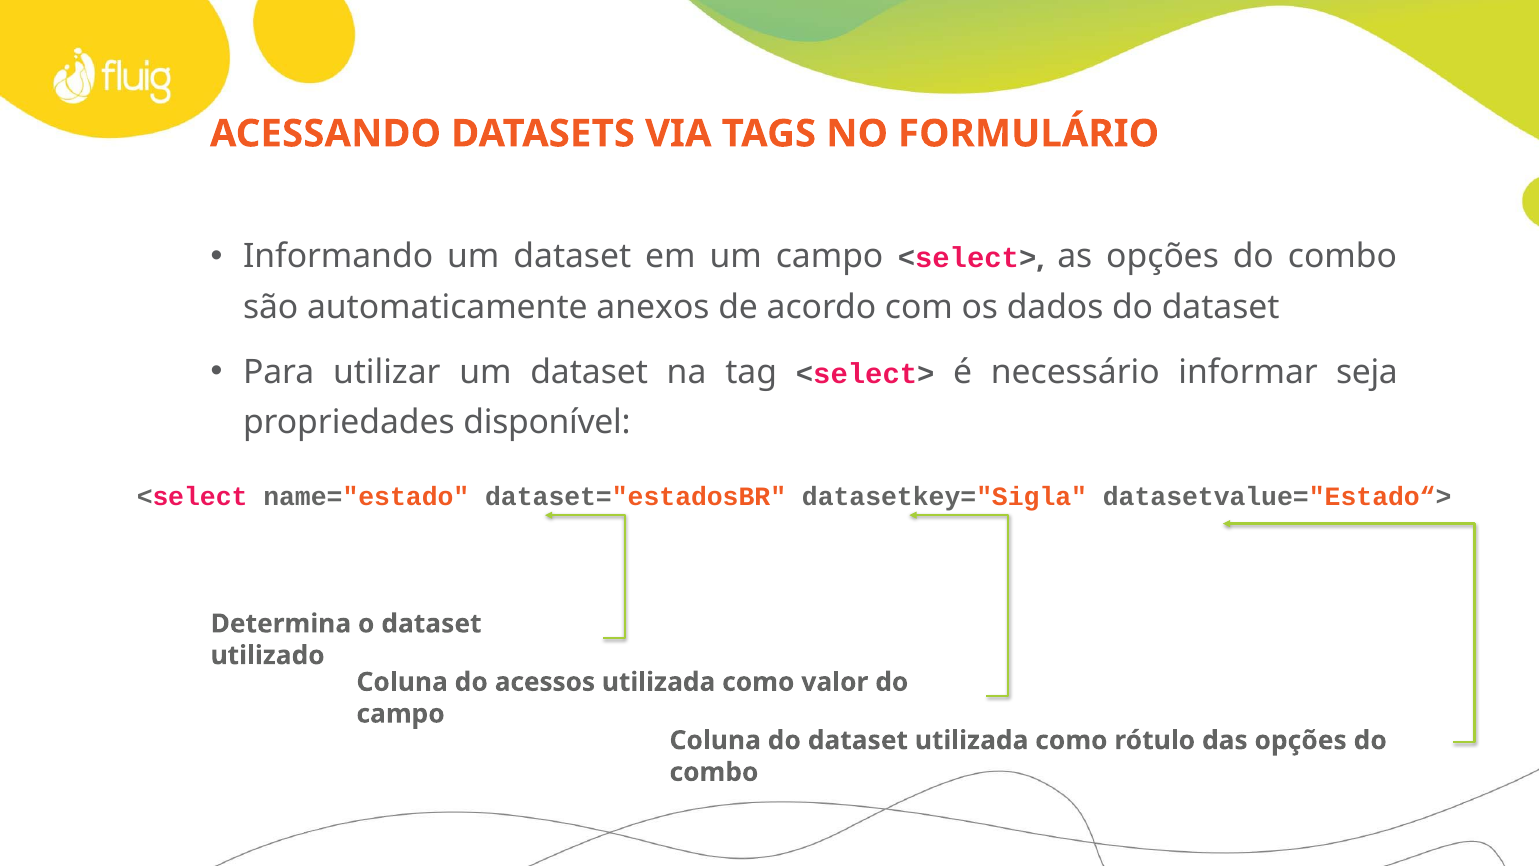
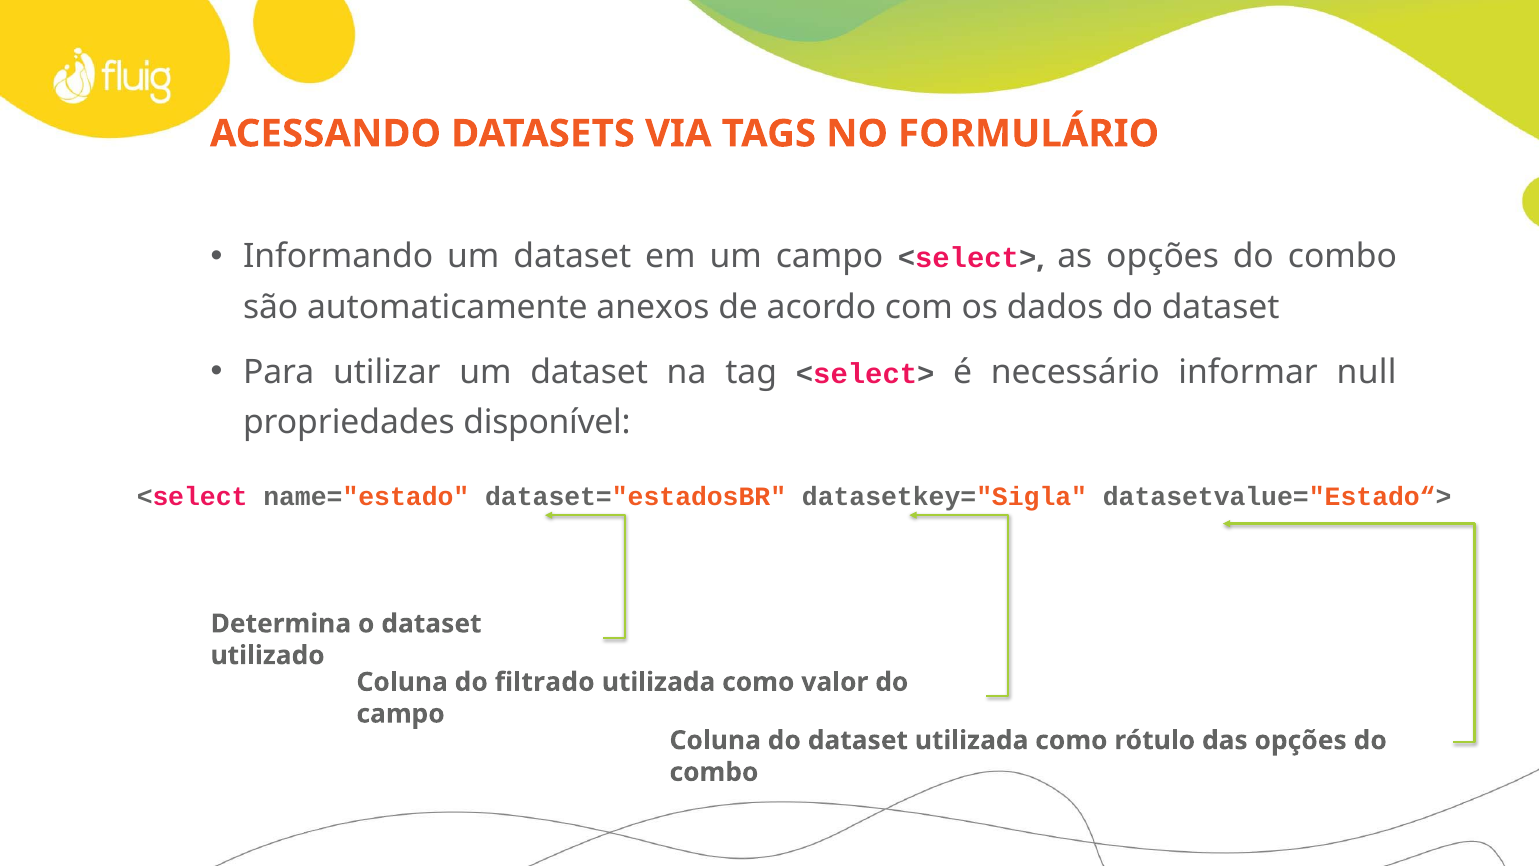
seja: seja -> null (1367, 372)
acessos: acessos -> filtrado (545, 682)
